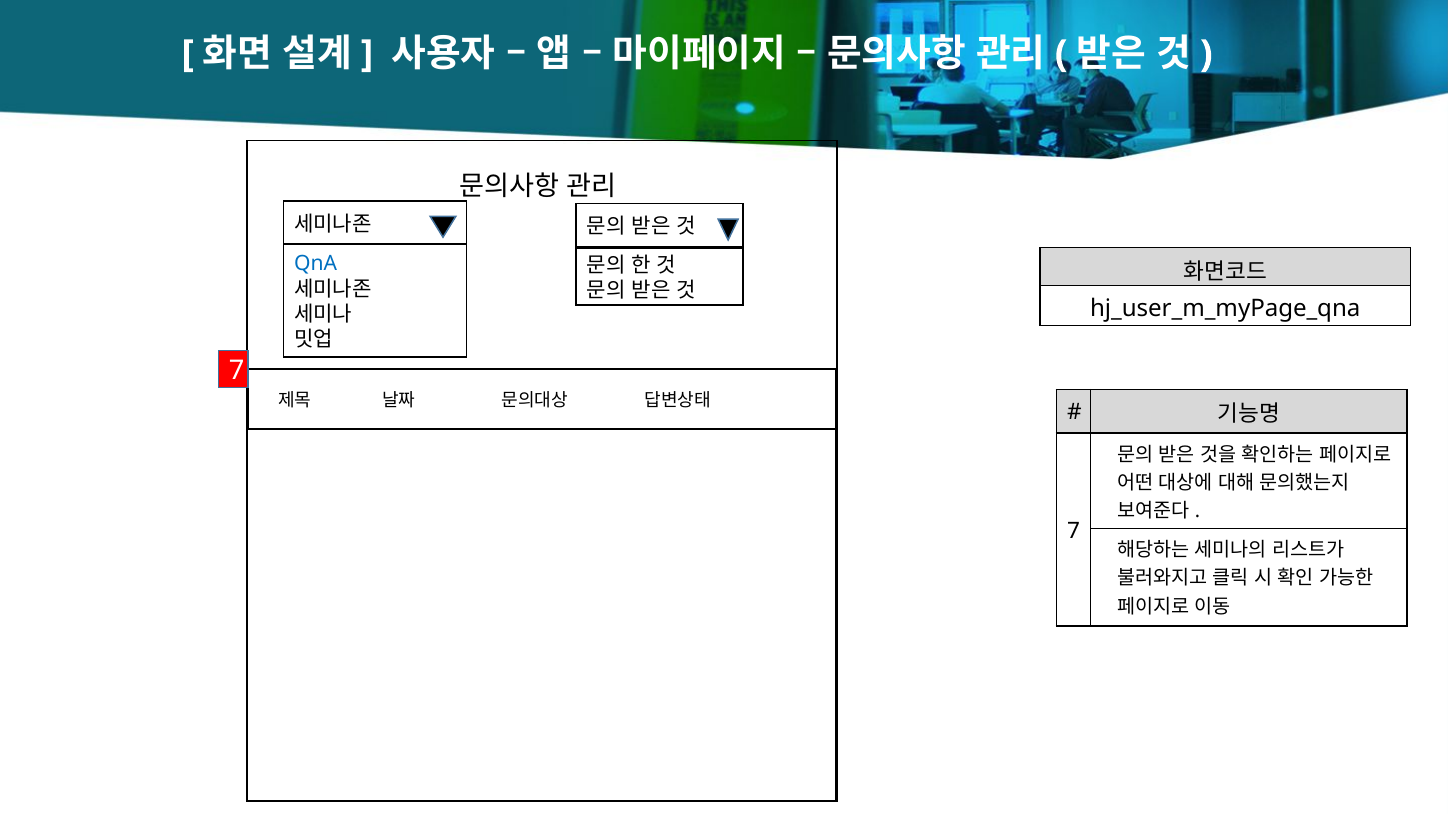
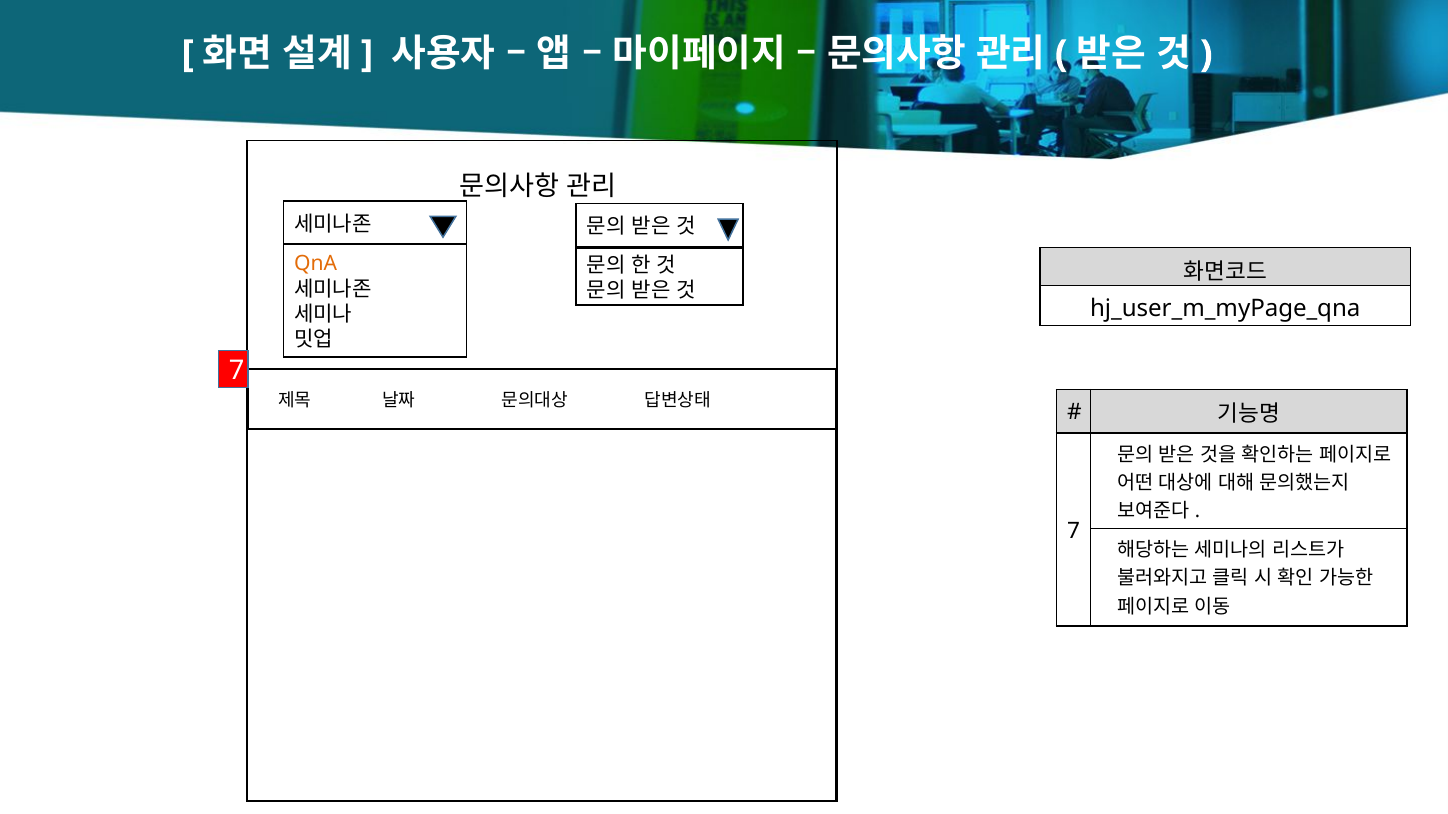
QnA colour: blue -> orange (316, 264)
